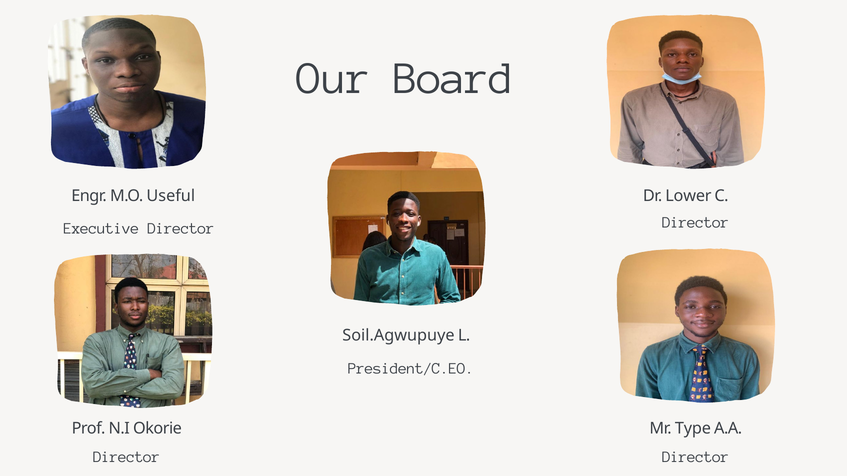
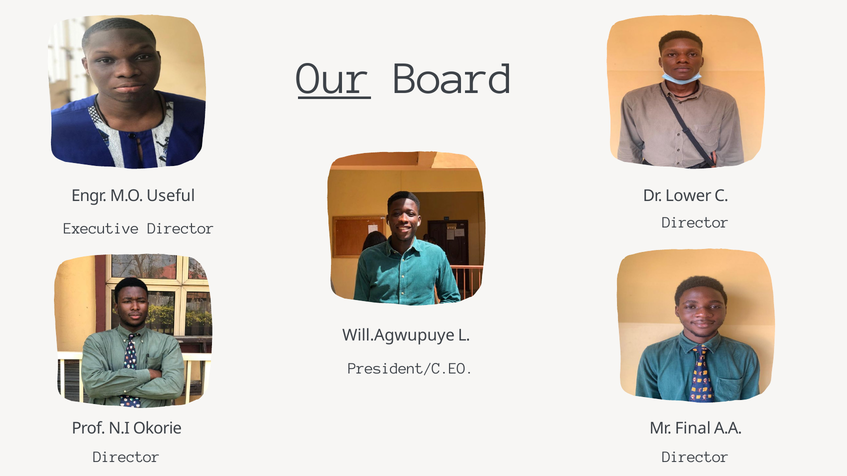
Our underline: none -> present (335, 78)
Soil.Agwupuye: Soil.Agwupuye -> Will.Agwupuye (399, 336)
Type: Type -> Final (693, 429)
